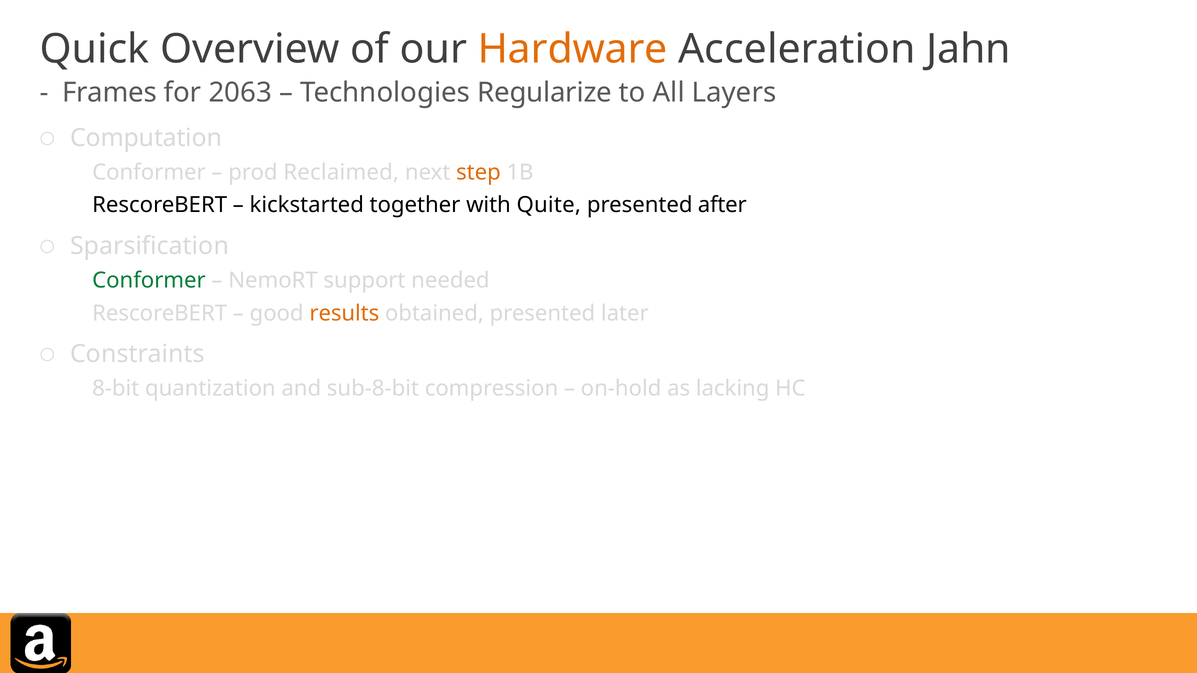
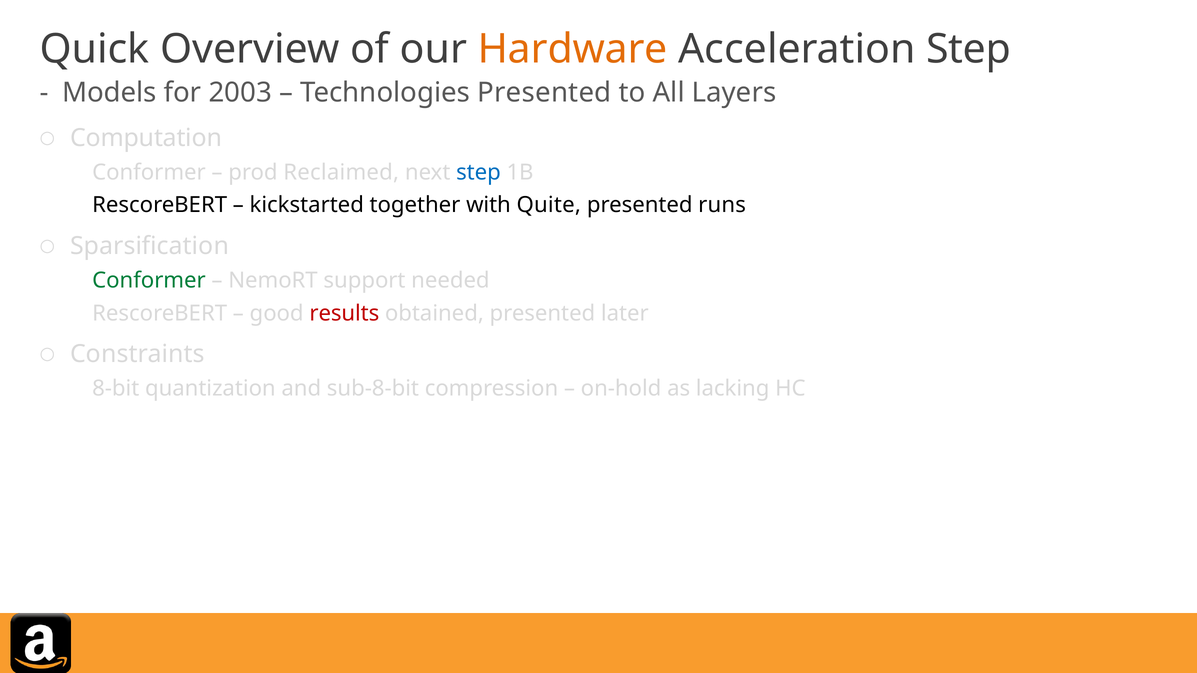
Acceleration Jahn: Jahn -> Step (969, 49)
Frames: Frames -> Models (109, 92)
2063: 2063 -> 2003 (240, 92)
Technologies Regularize: Regularize -> Presented (544, 92)
step colour: orange -> blue (478, 172)
after: after -> runs (722, 205)
results colour: orange -> red (344, 313)
